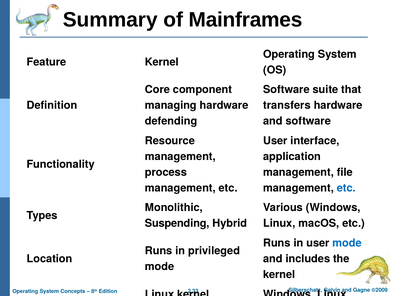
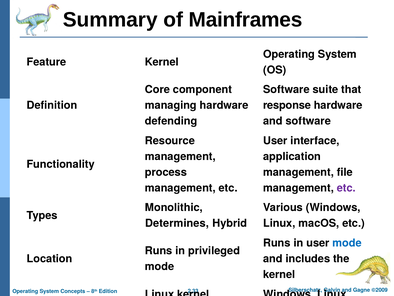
transfers: transfers -> response (287, 105)
etc colour: blue -> purple (346, 188)
Suspending: Suspending -> Determines (177, 223)
